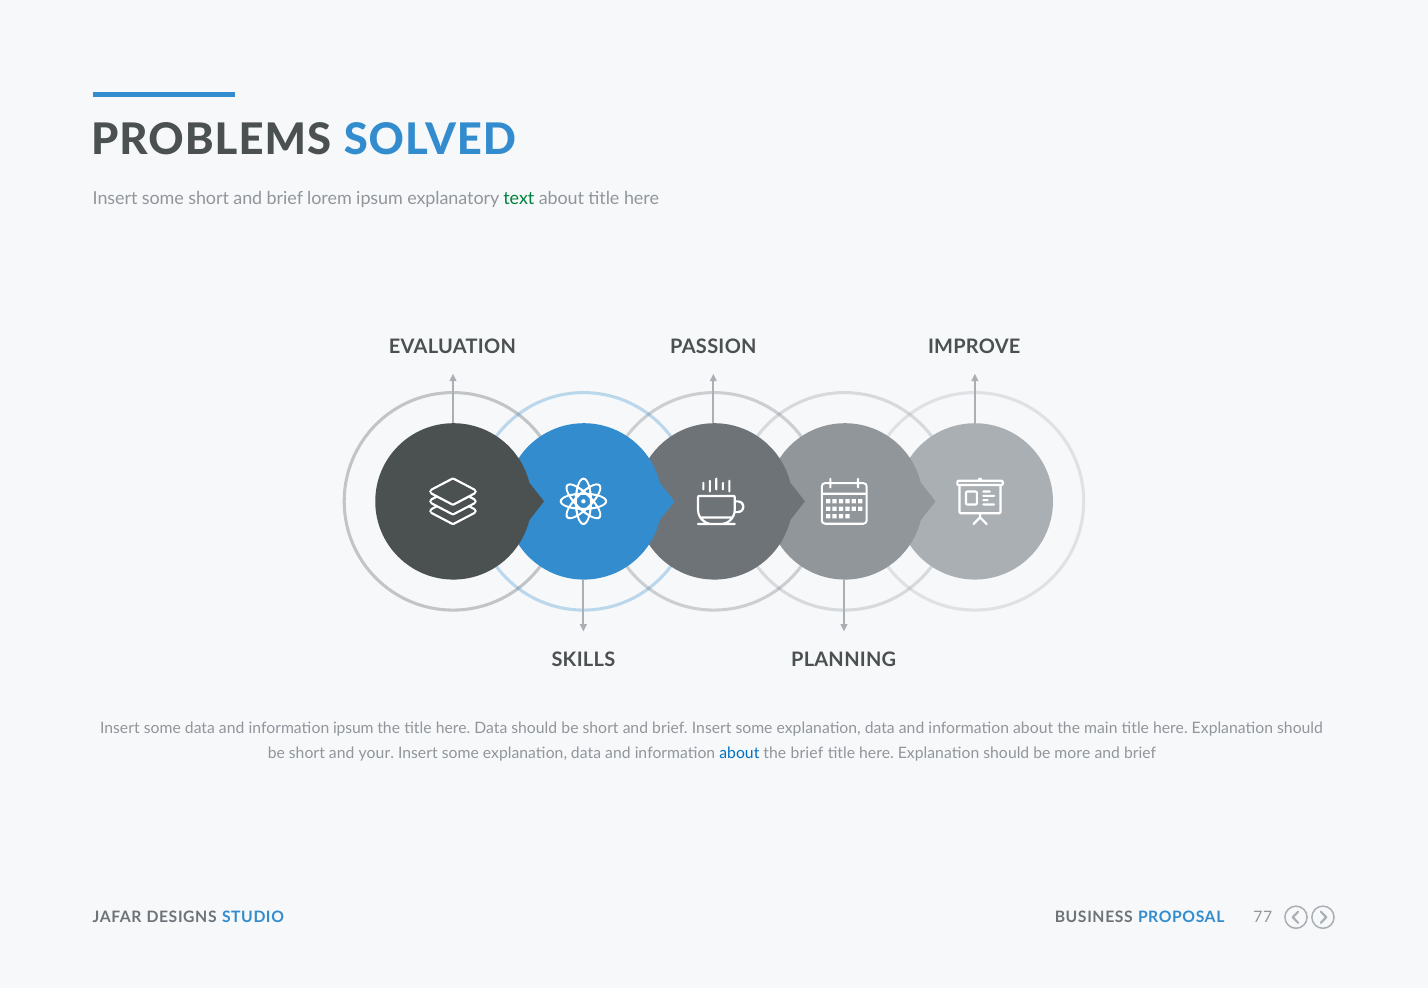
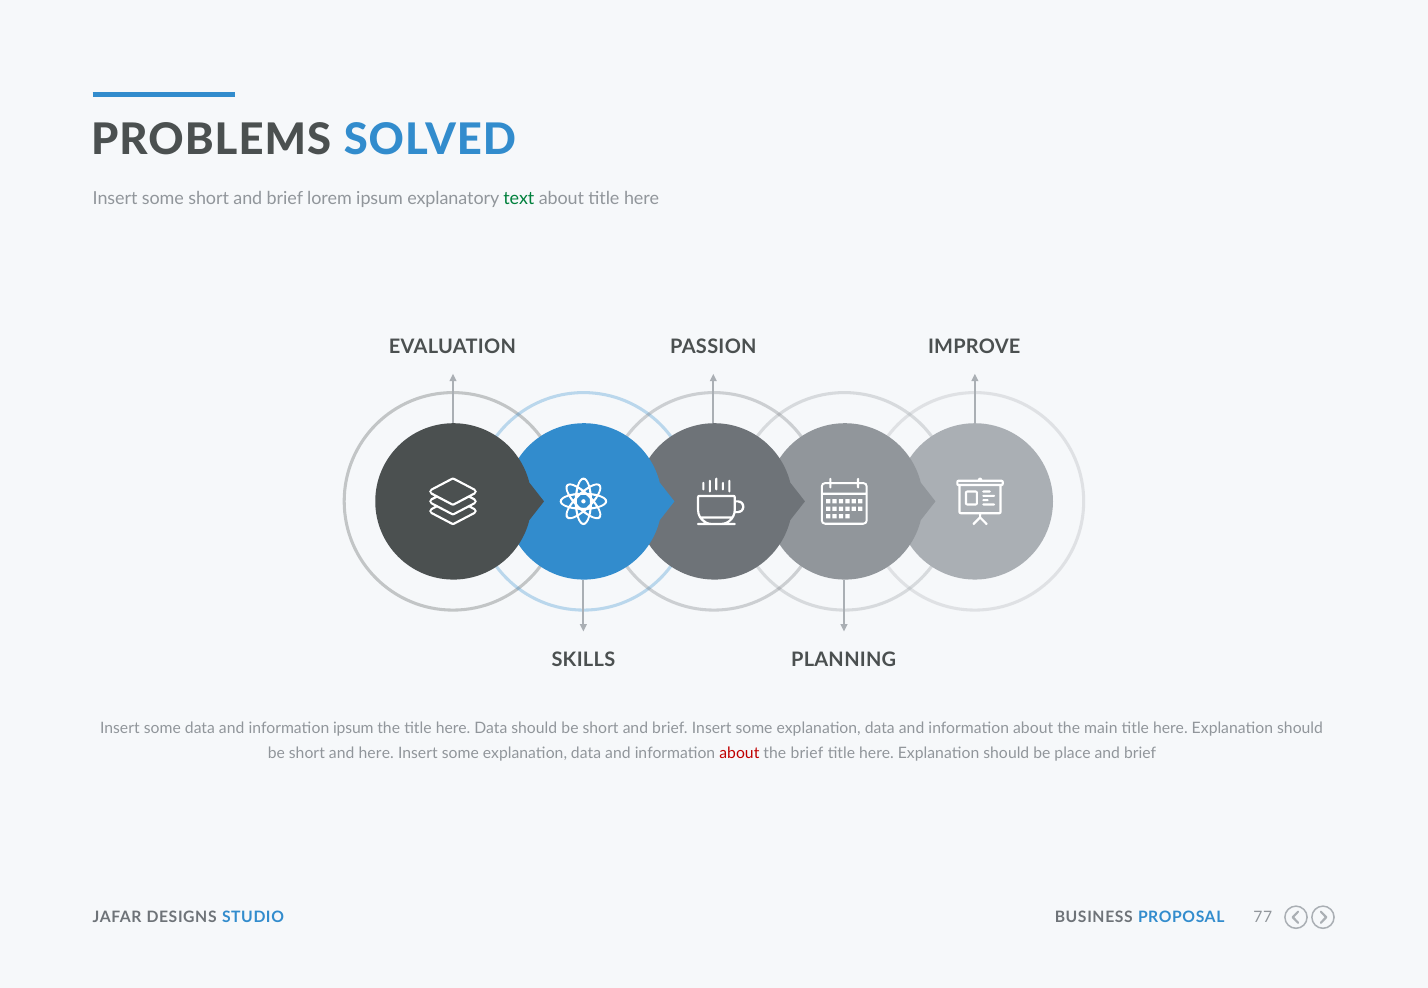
and your: your -> here (376, 754)
about colour: blue -> red (739, 754)
more: more -> place (1073, 754)
